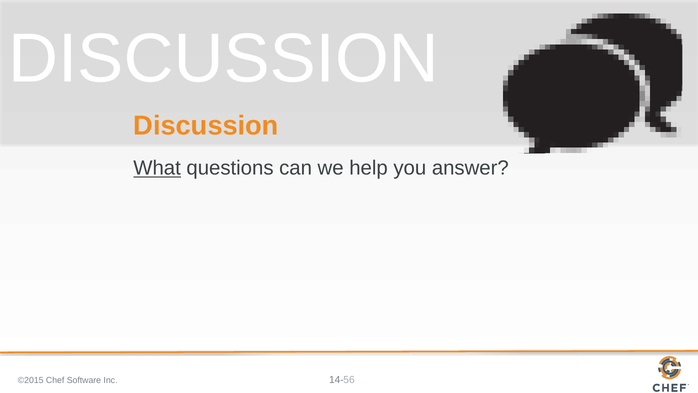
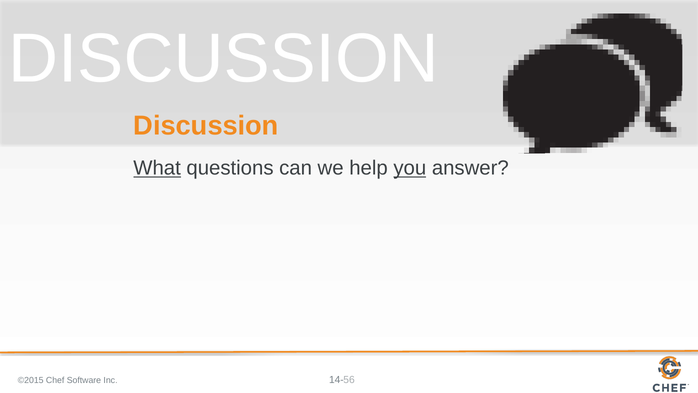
you underline: none -> present (410, 168)
